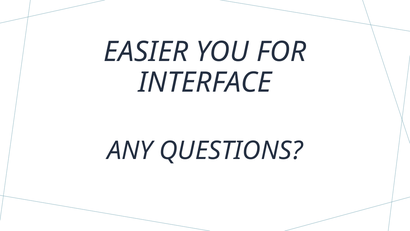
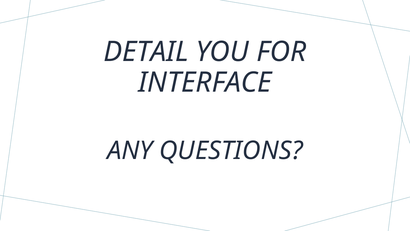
EASIER: EASIER -> DETAIL (146, 52)
